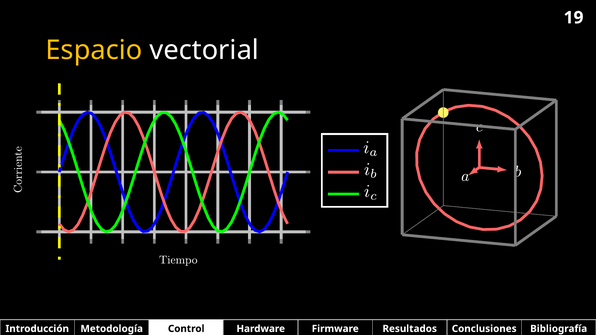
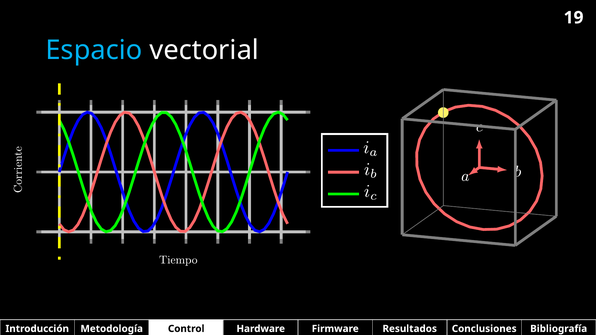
Espacio colour: yellow -> light blue (94, 50)
